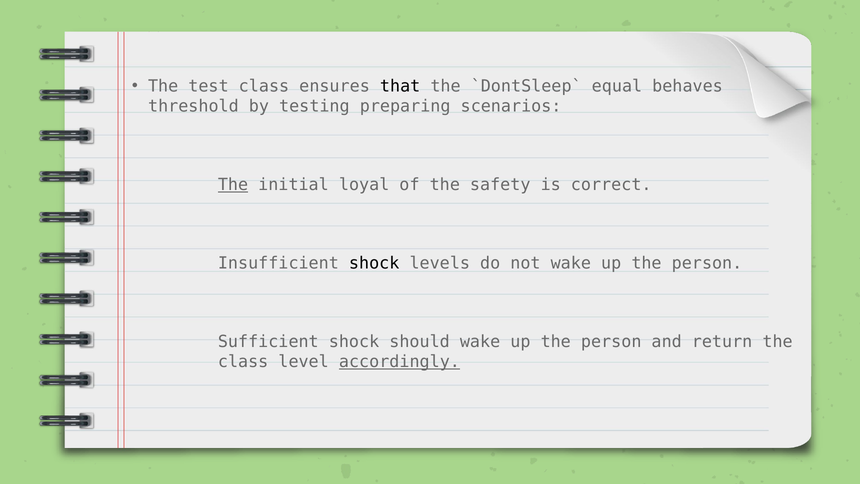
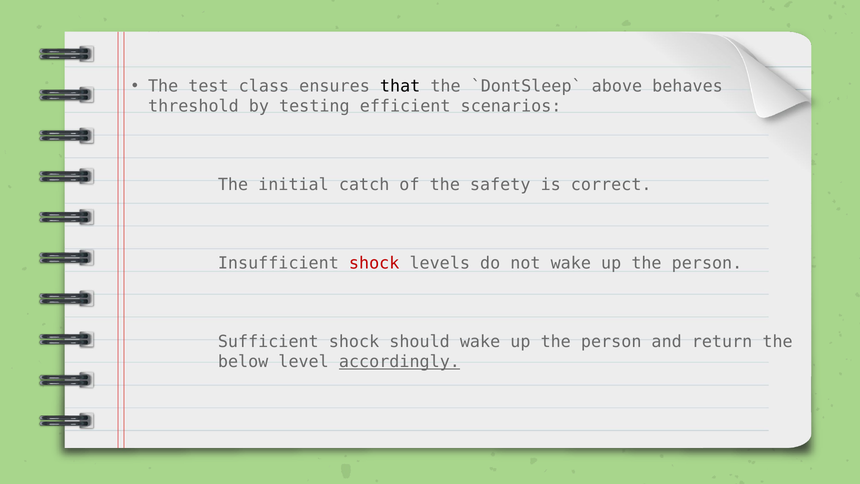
equal: equal -> above (617, 86)
preparing: preparing -> efficient (405, 106)
The underline: present -> none (233, 185)
loyal: loyal -> catch (364, 185)
shock colour: black -> red (374, 263)
class: class -> below (243, 361)
